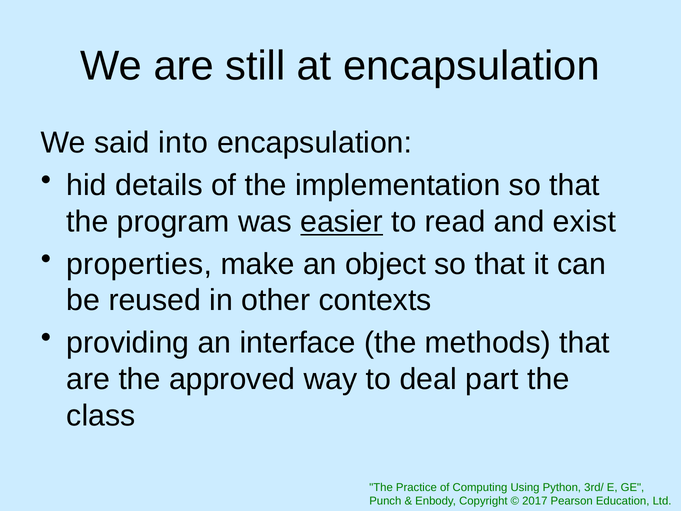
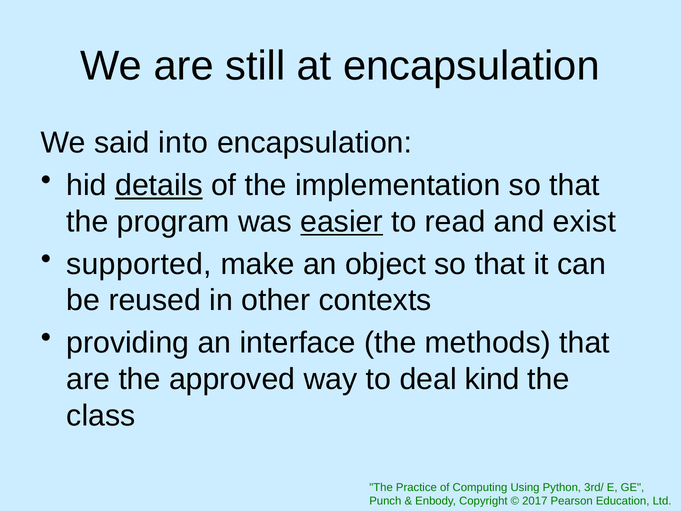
details underline: none -> present (159, 185)
properties: properties -> supported (139, 264)
part: part -> kind (492, 379)
